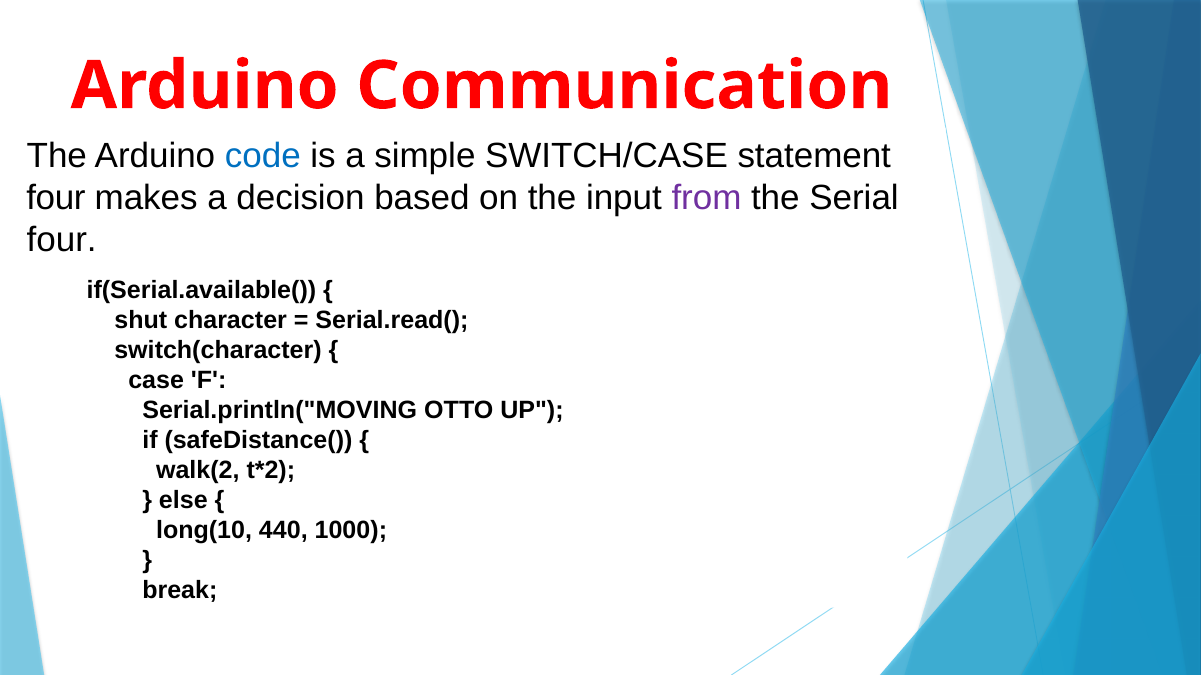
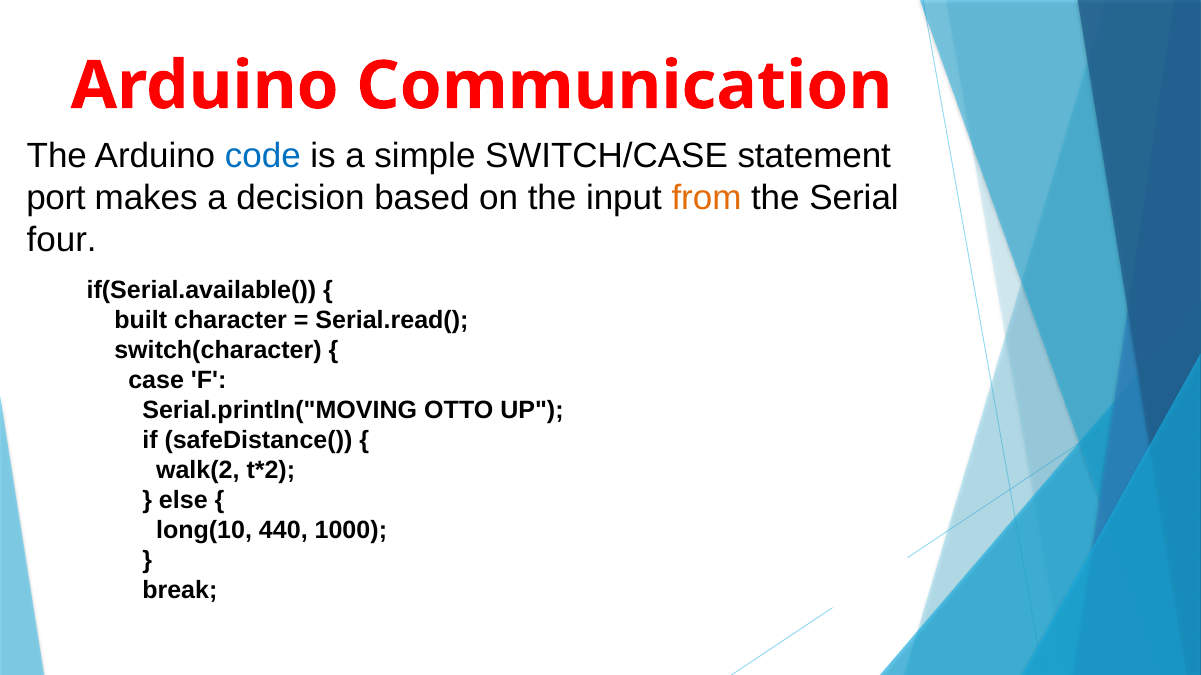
four: four -> port (56, 198)
from colour: purple -> orange (707, 198)
shut: shut -> built (141, 320)
